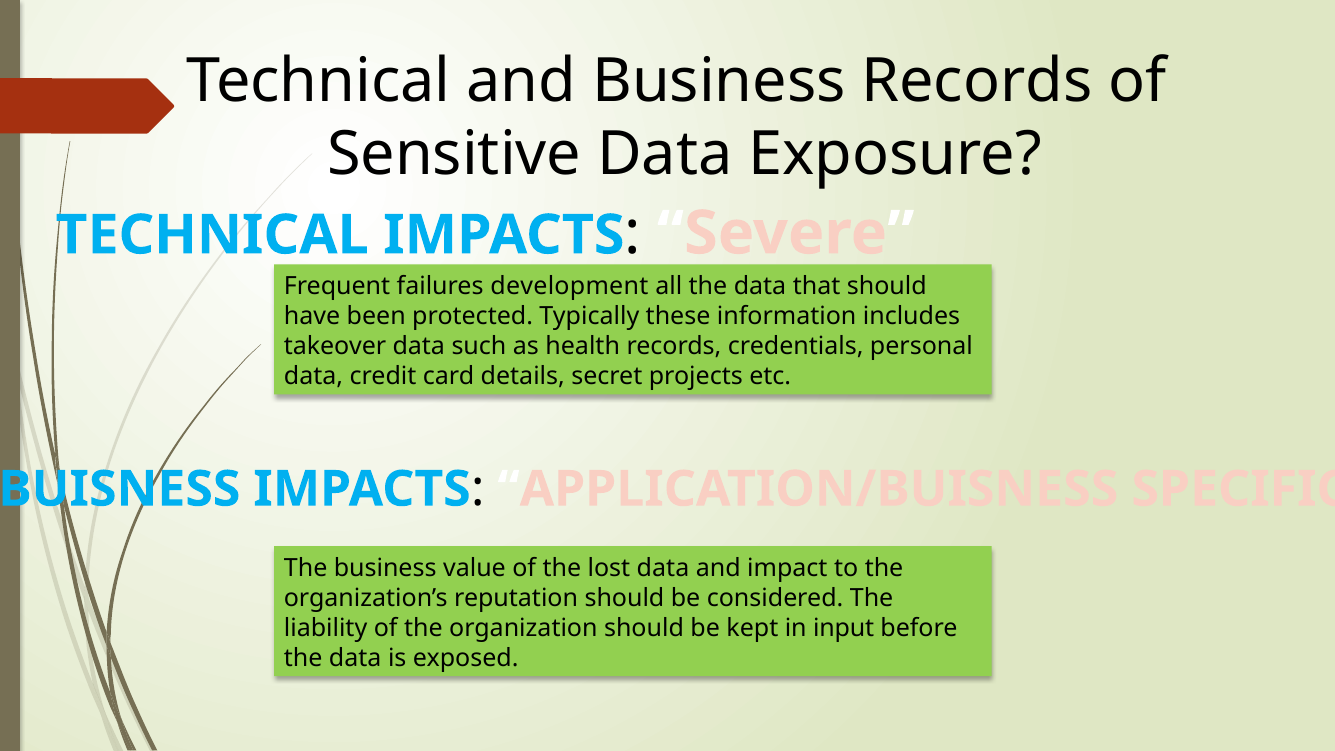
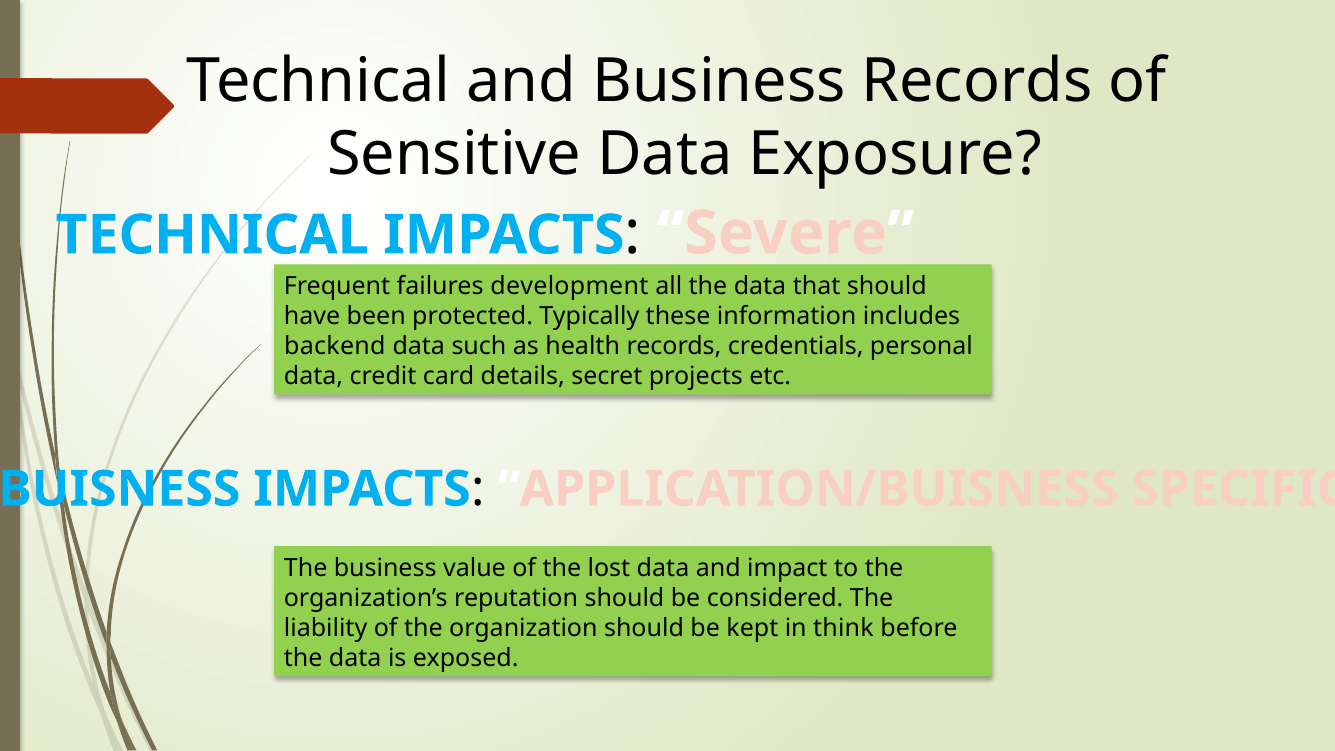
takeover: takeover -> backend (335, 346)
input: input -> think (844, 628)
